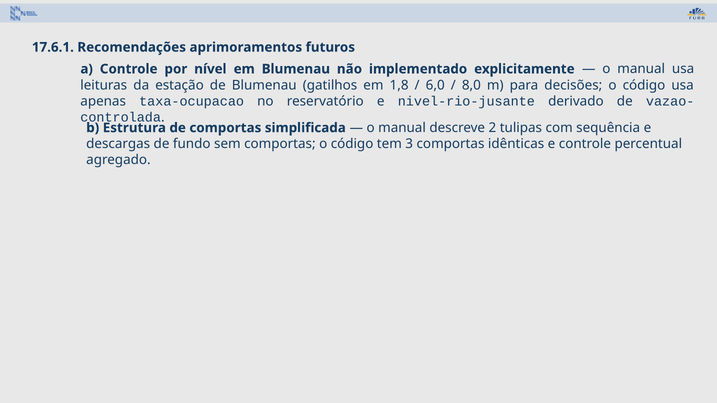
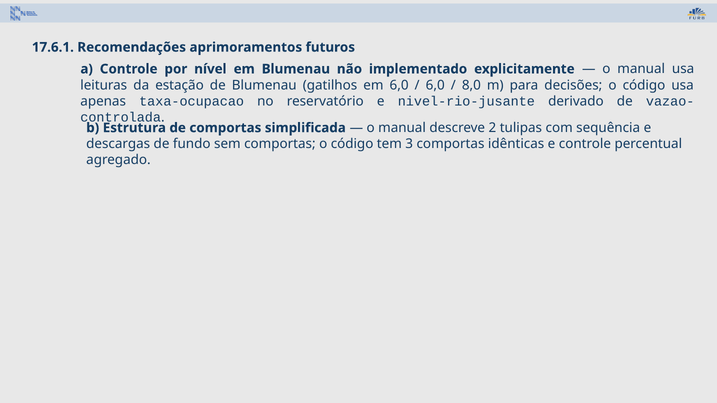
em 1,8: 1,8 -> 6,0 (399, 85)
